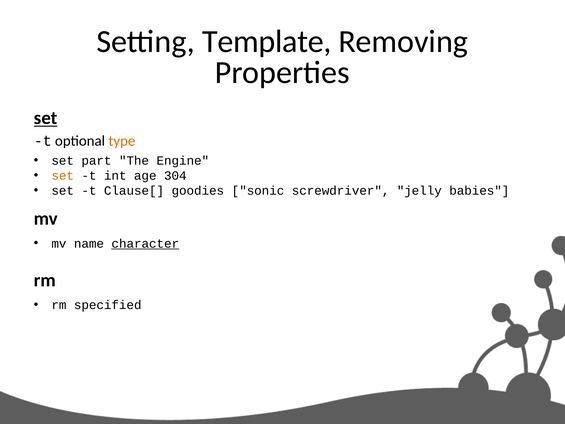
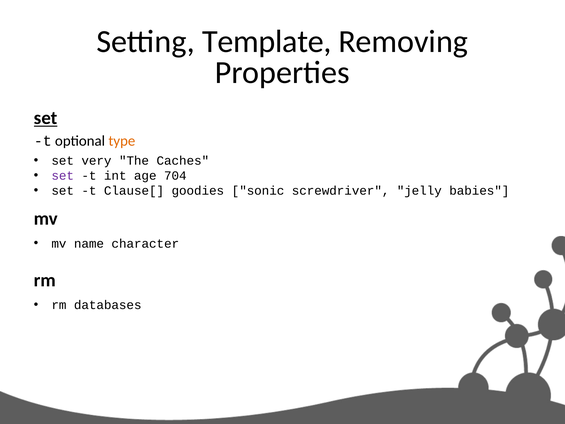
part: part -> very (96, 161)
Engine: Engine -> Caches (183, 161)
set colour: orange -> purple (63, 176)
304: 304 -> 704 (175, 176)
character underline: present -> none (145, 243)
specified: specified -> databases (108, 305)
